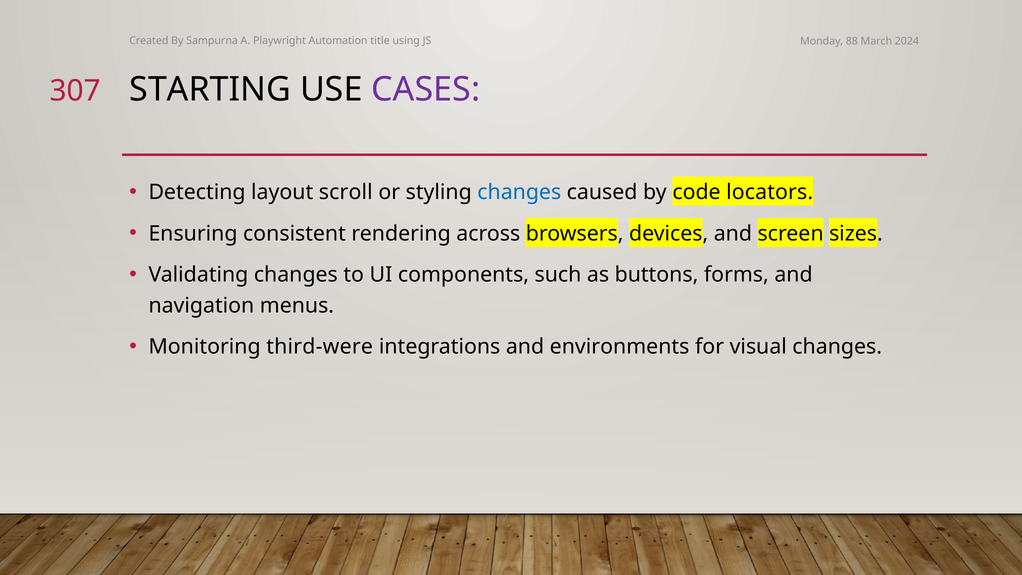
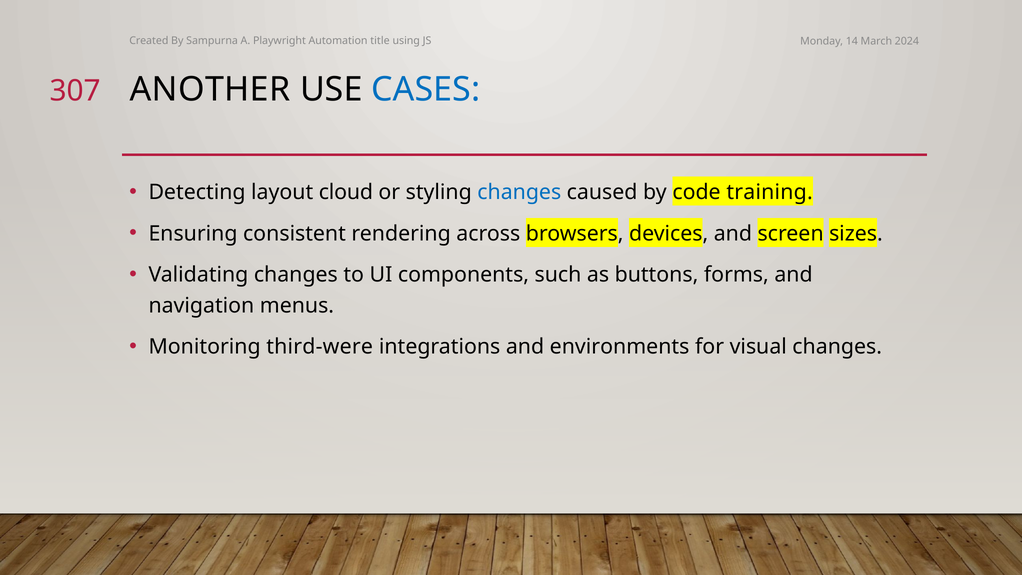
88: 88 -> 14 (852, 41)
STARTING: STARTING -> ANOTHER (210, 89)
CASES colour: purple -> blue (426, 89)
scroll: scroll -> cloud (346, 192)
locators: locators -> training (770, 192)
